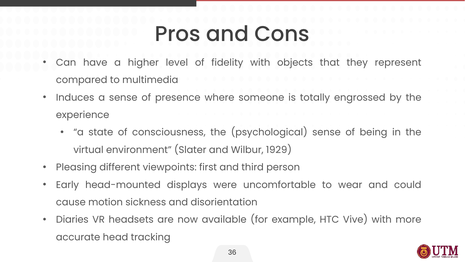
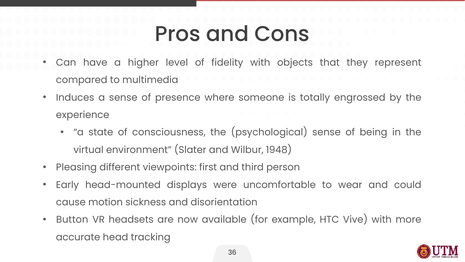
1929: 1929 -> 1948 (279, 150)
Diaries: Diaries -> Button (72, 219)
